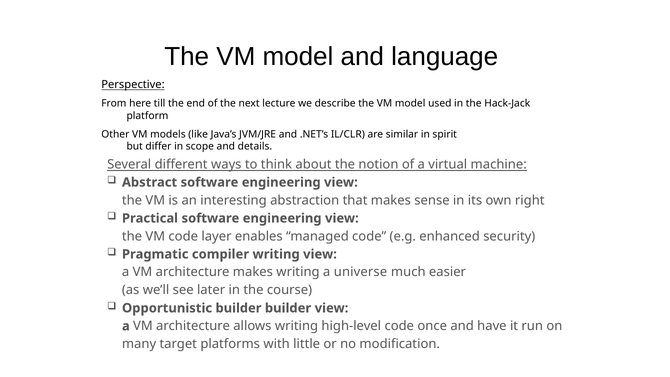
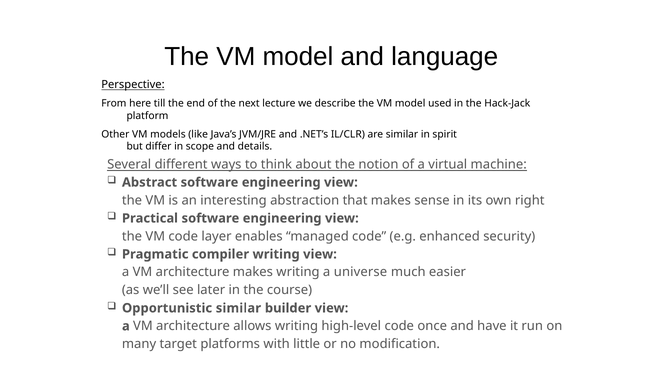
Opportunistic builder: builder -> similar (238, 308)
